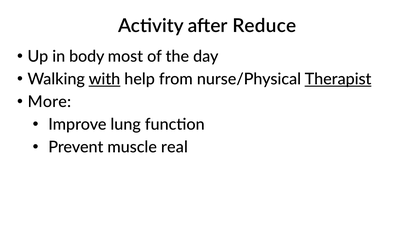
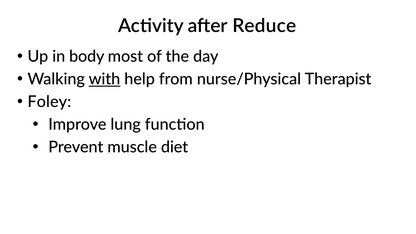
Therapist underline: present -> none (338, 79)
More: More -> Foley (49, 102)
real: real -> diet (175, 147)
